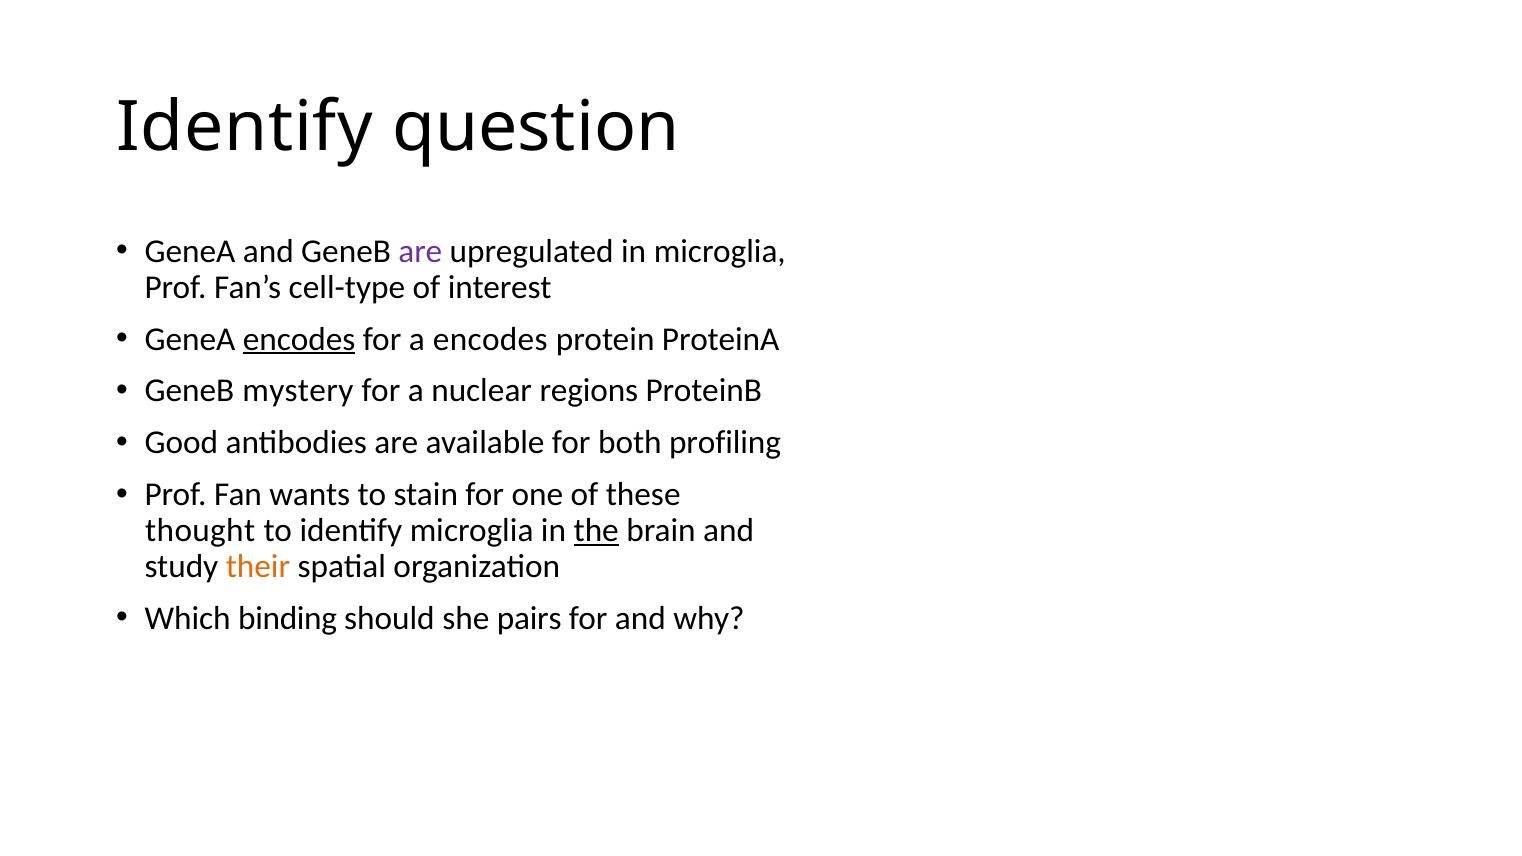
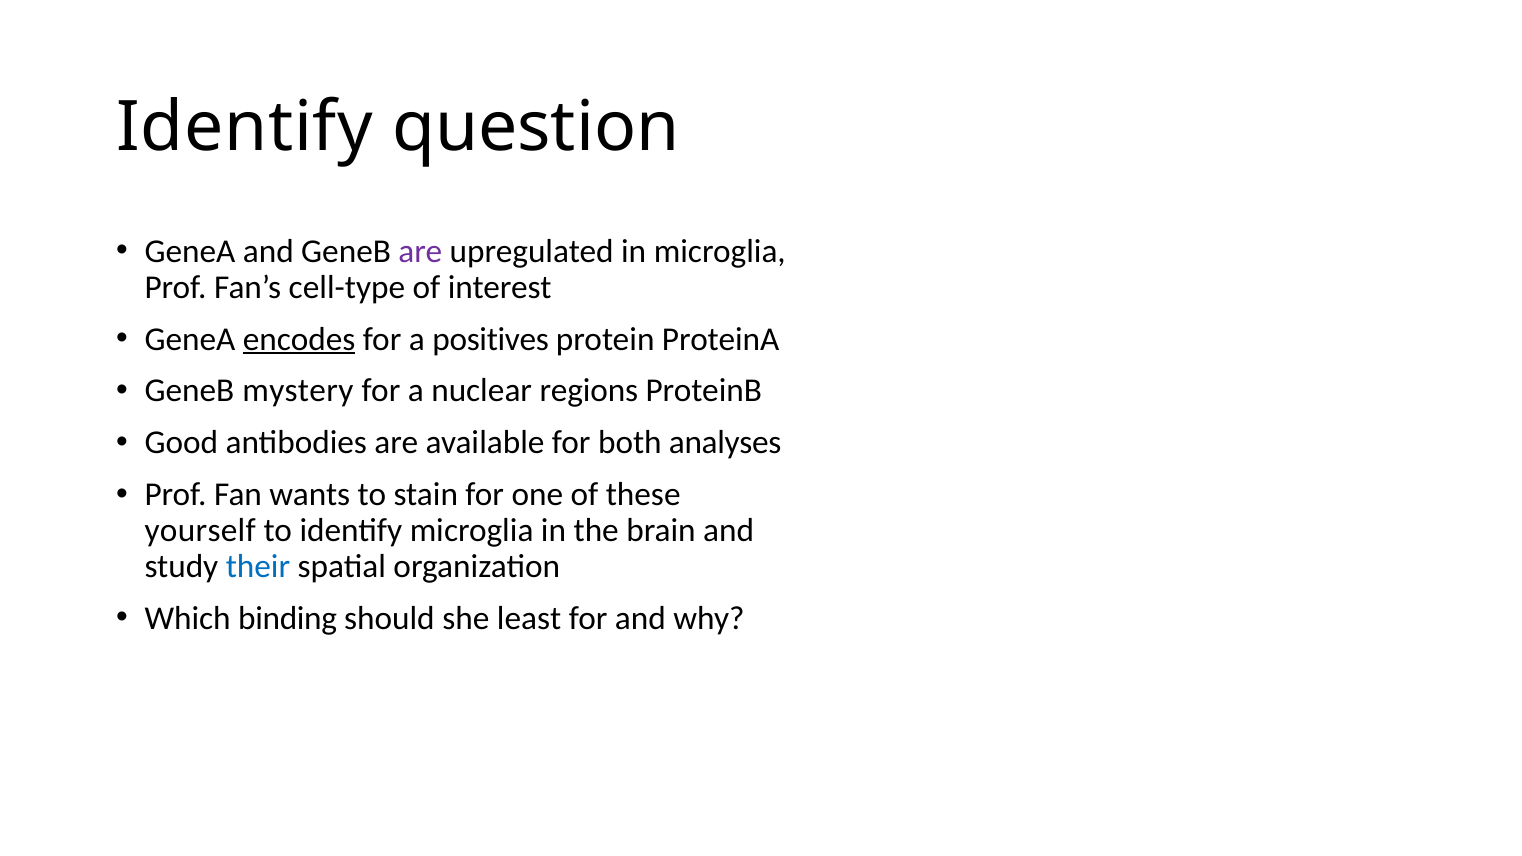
a encodes: encodes -> positives (491, 339)
profiling: profiling -> analyses (725, 443)
thought: thought -> yourself (200, 531)
the underline: present -> none (596, 531)
their colour: orange -> blue (258, 566)
pairs: pairs -> least (529, 618)
